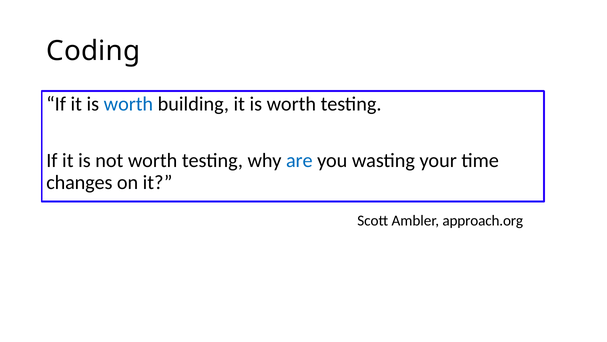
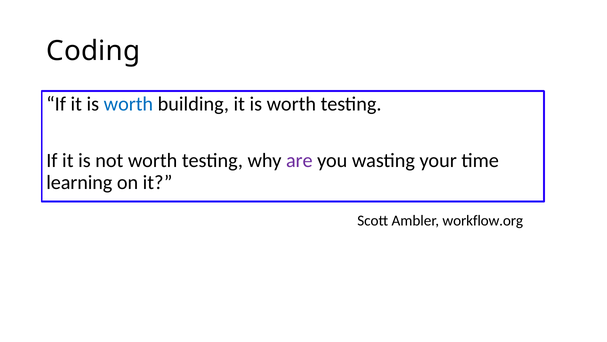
are colour: blue -> purple (299, 160)
changes: changes -> learning (79, 182)
approach.org: approach.org -> workflow.org (483, 220)
